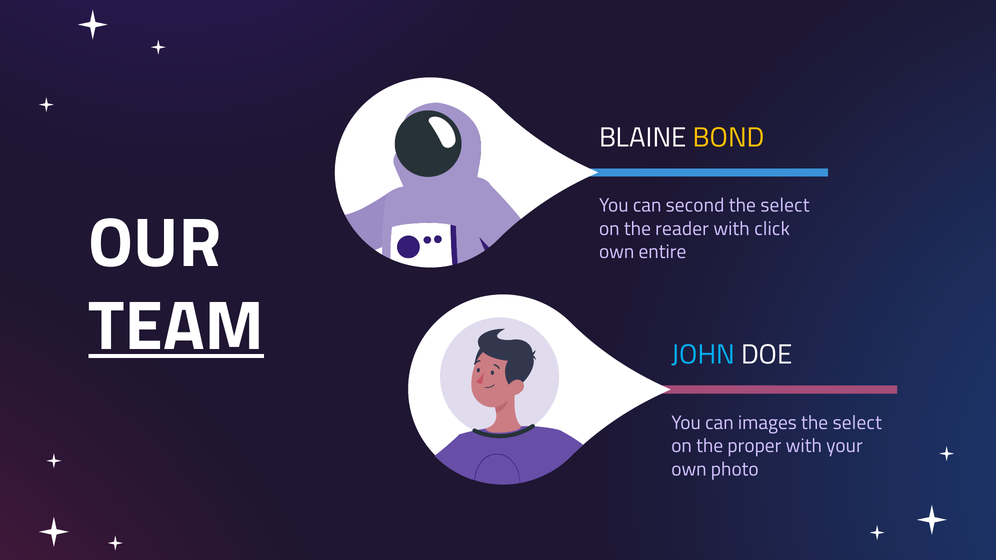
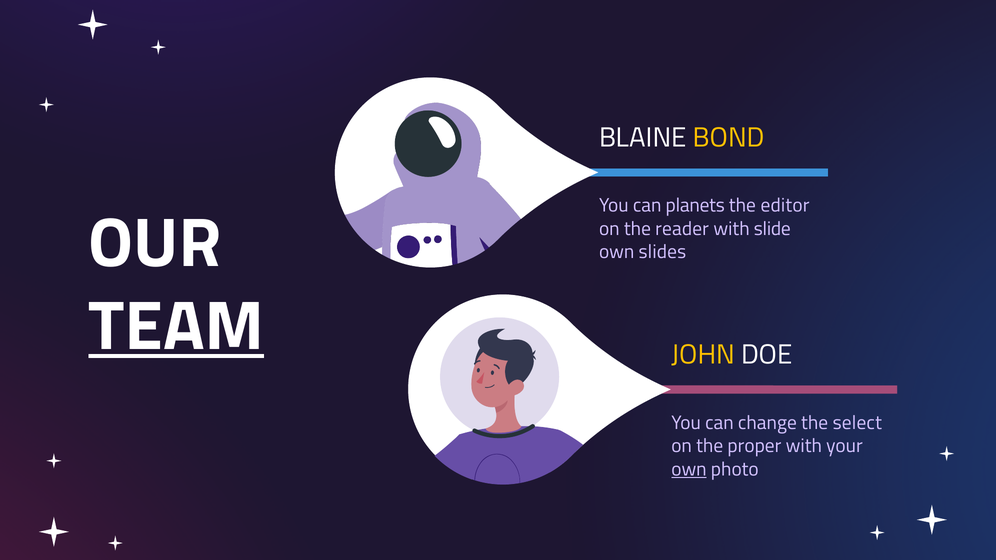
second: second -> planets (695, 206)
select: select -> editor (785, 206)
click: click -> slide (772, 229)
entire: entire -> slides (662, 252)
JOHN colour: light blue -> yellow (703, 355)
images: images -> change (767, 423)
own underline: none -> present (689, 469)
